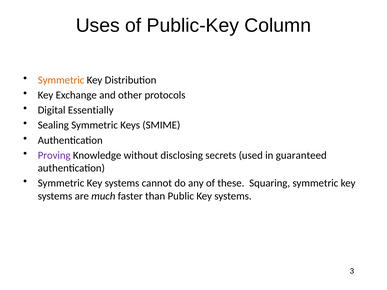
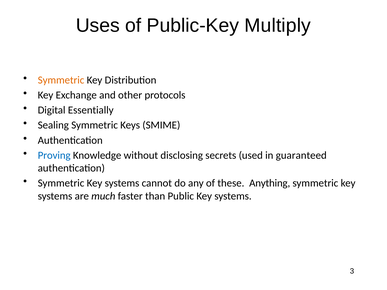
Column: Column -> Multiply (278, 26)
Proving colour: purple -> blue (54, 155)
Squaring: Squaring -> Anything (270, 183)
